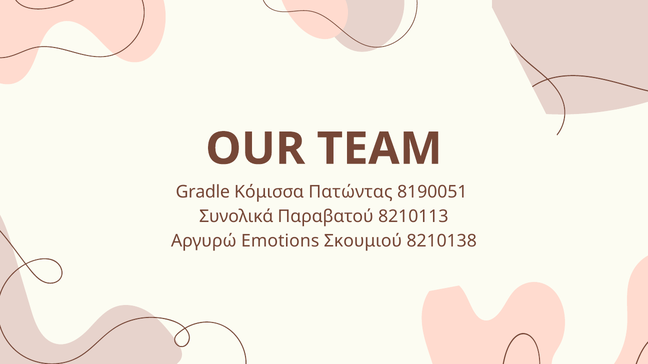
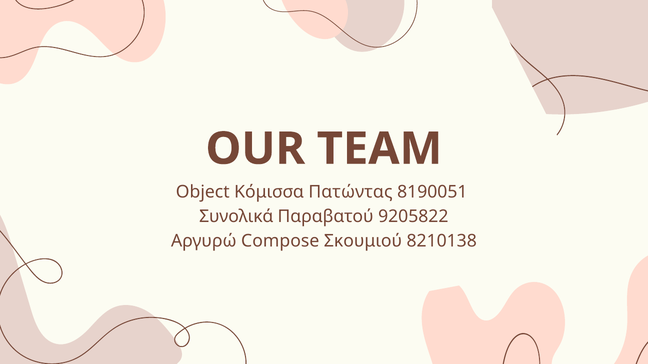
Gradle: Gradle -> Object (203, 192)
8210113: 8210113 -> 9205822 (413, 217)
Emotions: Emotions -> Compose (280, 241)
